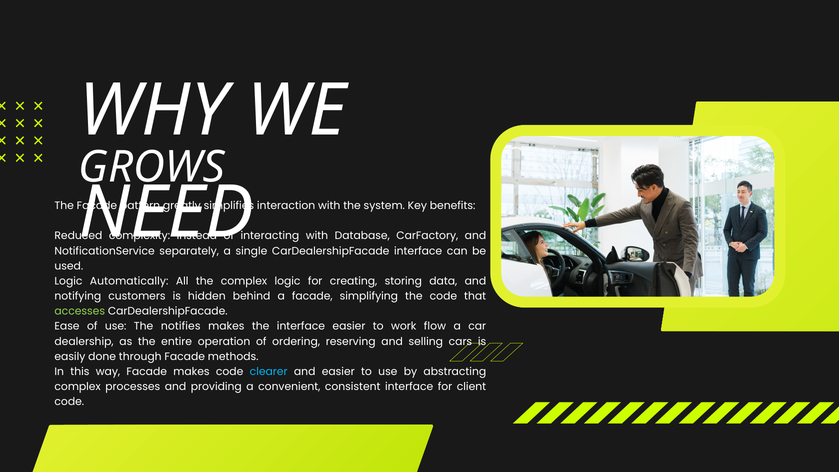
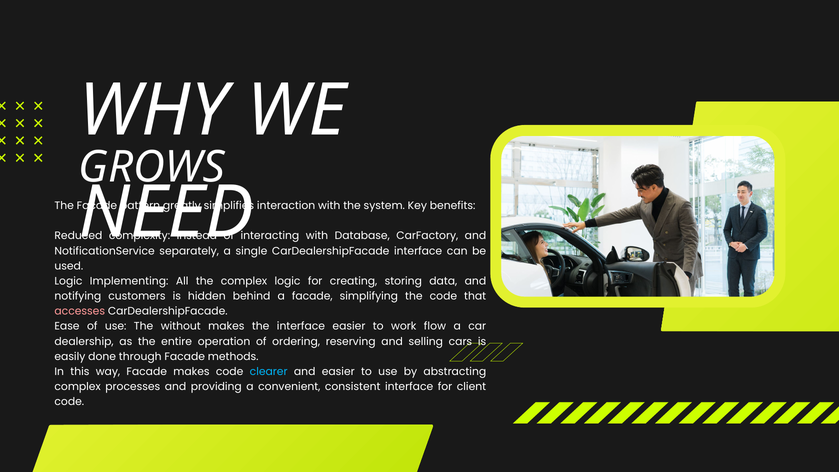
Automatically: Automatically -> Implementing (129, 281)
accesses colour: light green -> pink (80, 311)
notifies: notifies -> without (181, 326)
